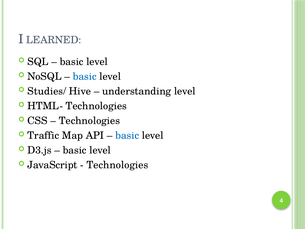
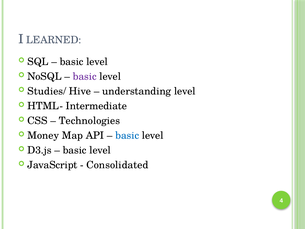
basic colour: blue -> purple (85, 76)
HTML- Technologies: Technologies -> Intermediate (96, 106)
Traffic: Traffic -> Money (43, 135)
Technologies: Technologies -> Consolidated (117, 165)
